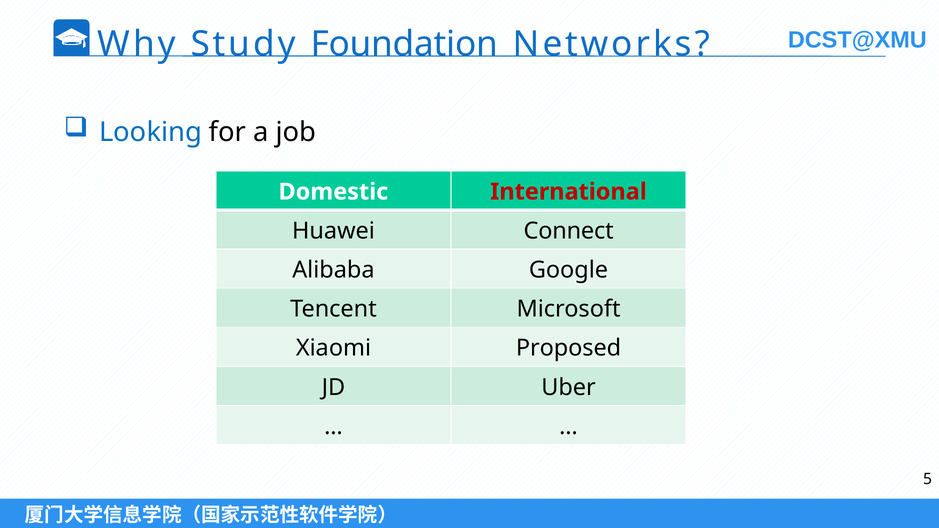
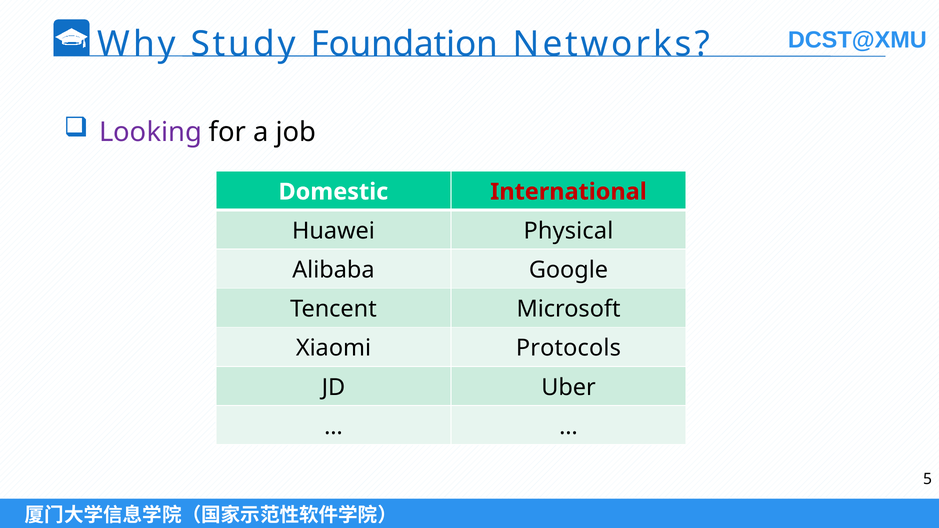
Looking colour: blue -> purple (151, 132)
Connect: Connect -> Physical (568, 231)
Proposed: Proposed -> Protocols (568, 348)
